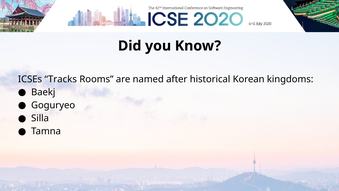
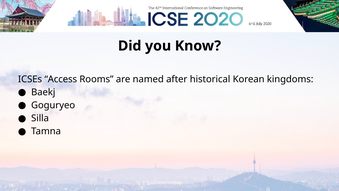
Tracks: Tracks -> Access (61, 79)
